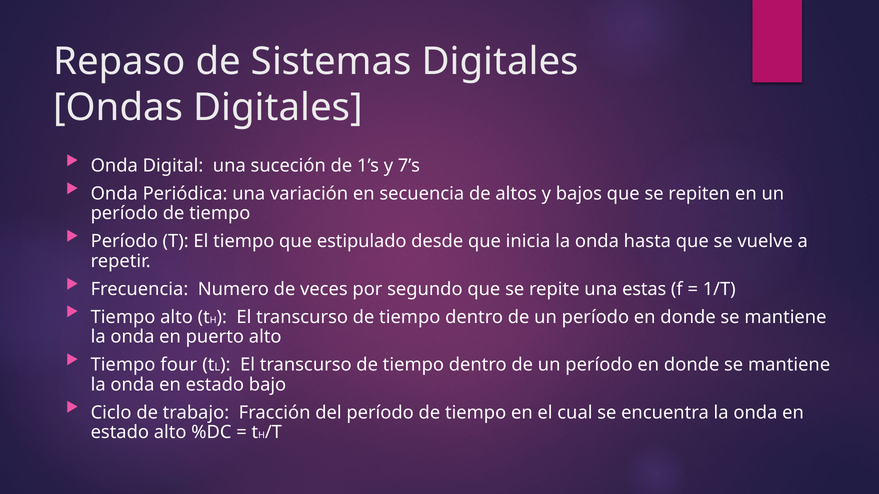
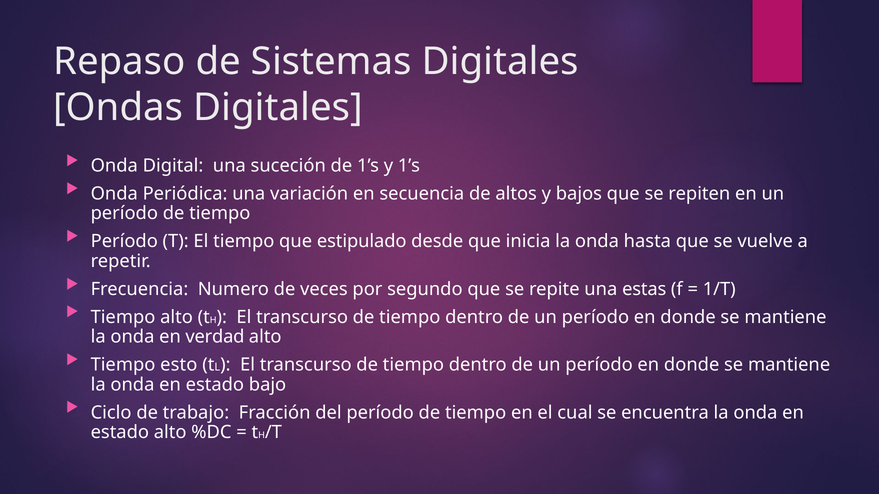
y 7’s: 7’s -> 1’s (409, 166)
puerto: puerto -> verdad (215, 337)
four: four -> esto (179, 365)
